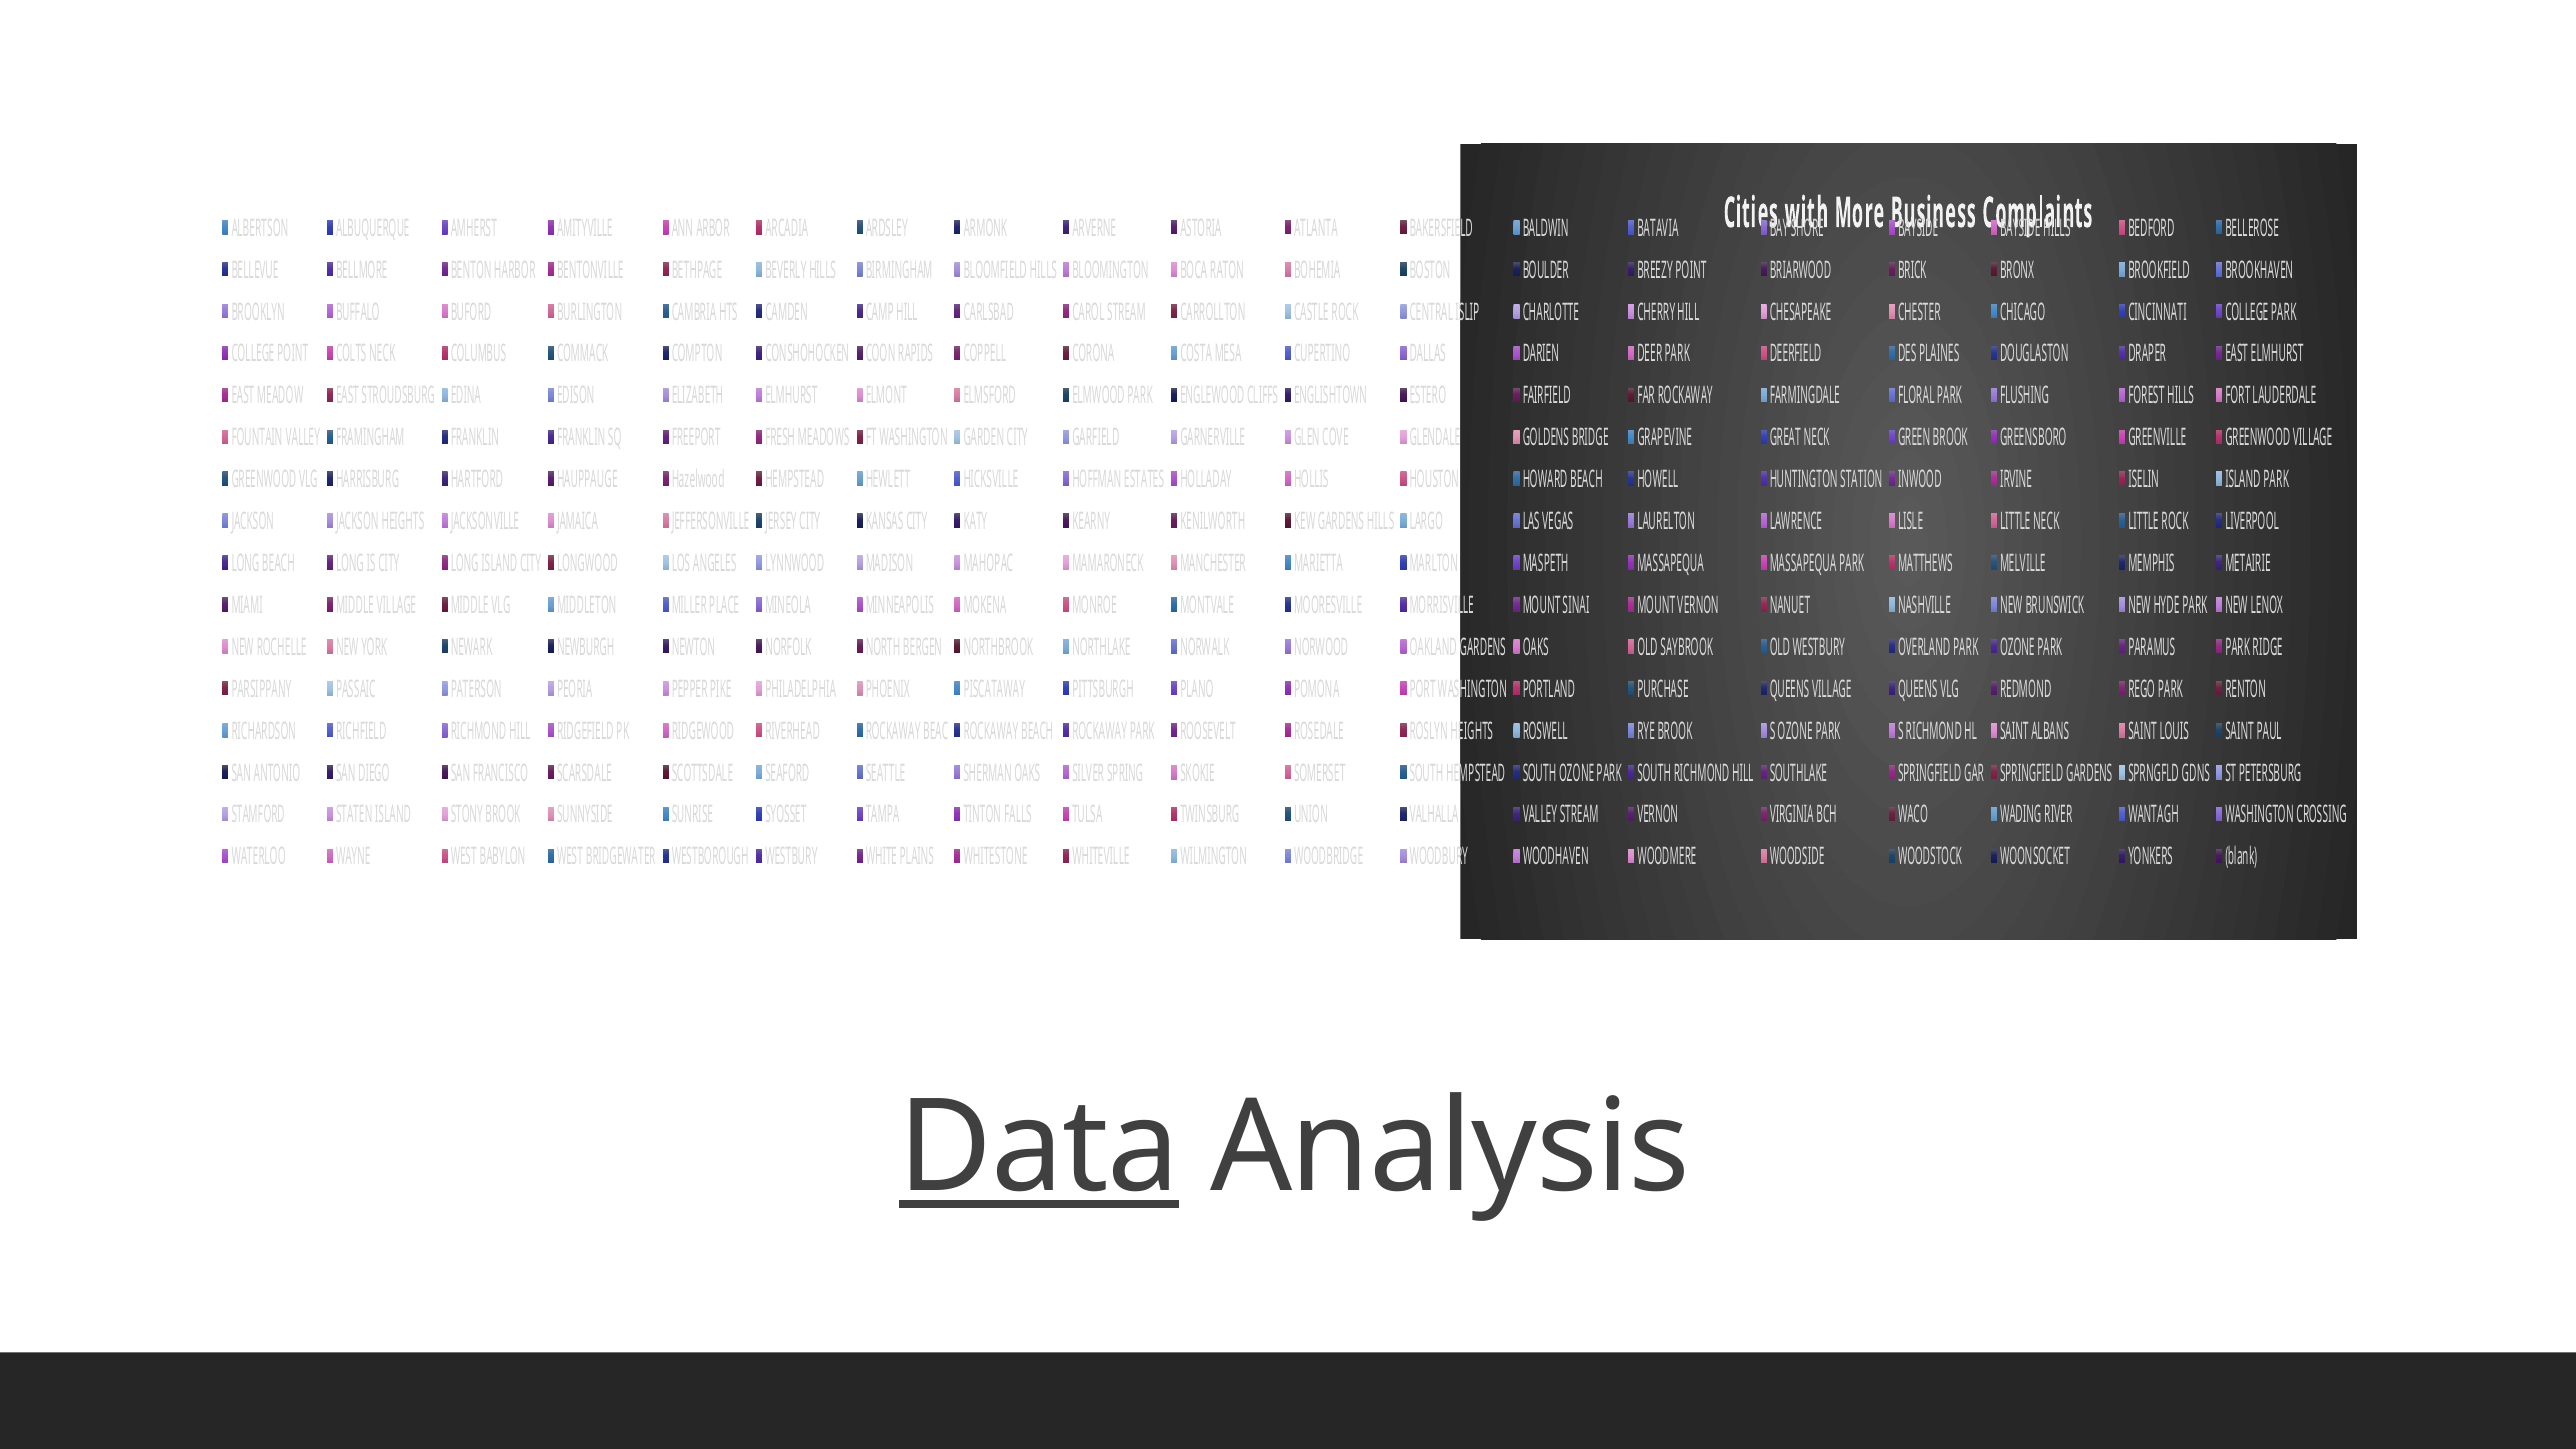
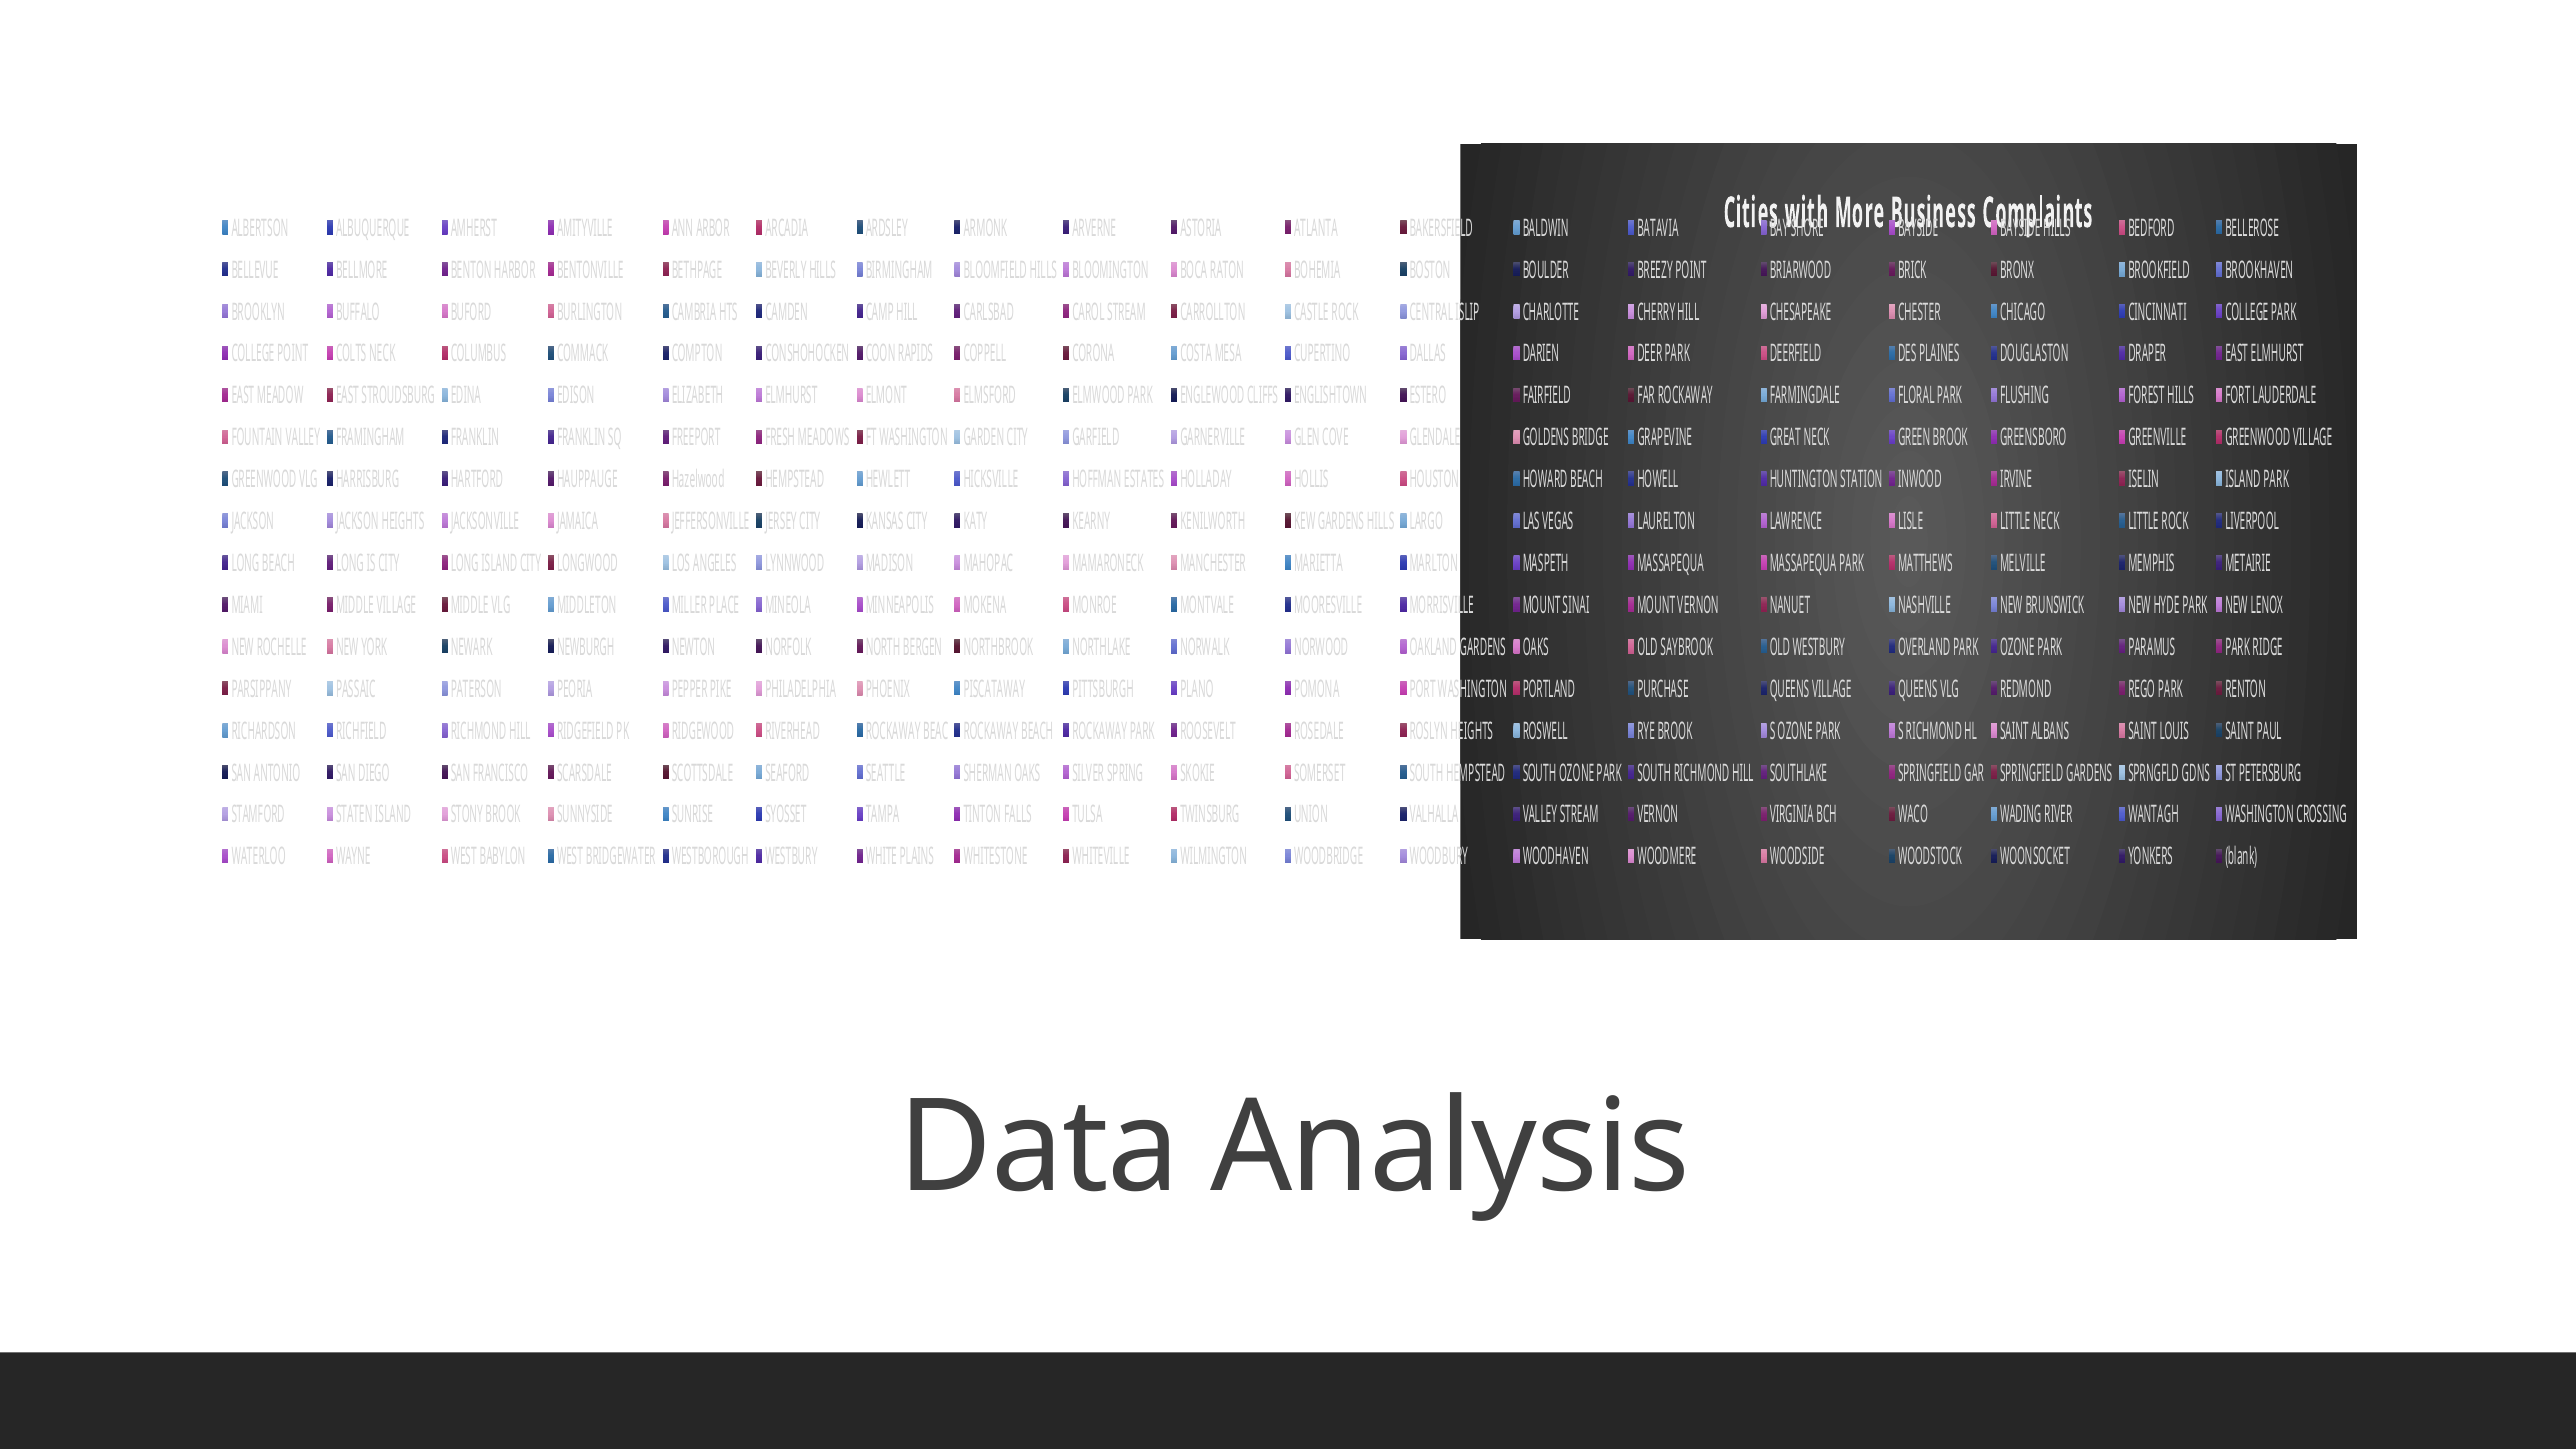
Data underline: present -> none (1039, 1148)
